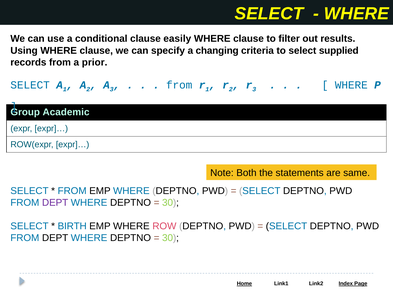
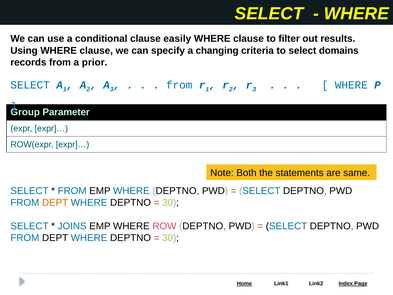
supplied: supplied -> domains (339, 51)
Academic: Academic -> Parameter (66, 112)
DEPT colour: purple -> orange (55, 202)
BIRTH: BIRTH -> JOINS (72, 226)
